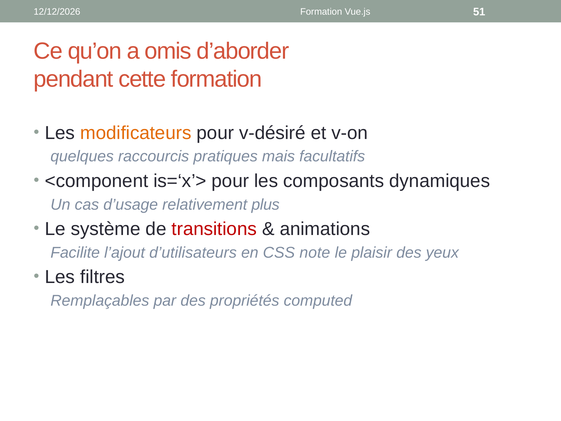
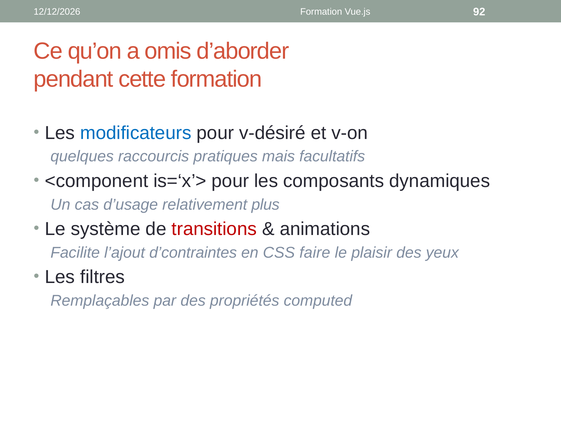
51: 51 -> 92 (479, 12)
modificateurs colour: orange -> blue (136, 133)
d’utilisateurs: d’utilisateurs -> d’contraintes (193, 252)
note: note -> faire (315, 252)
